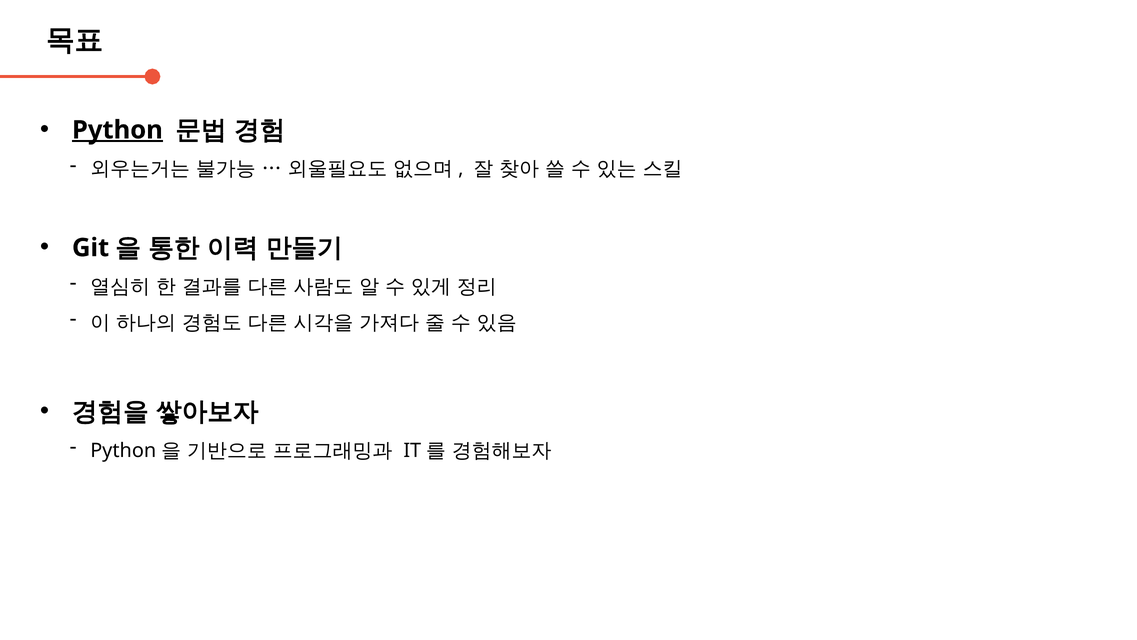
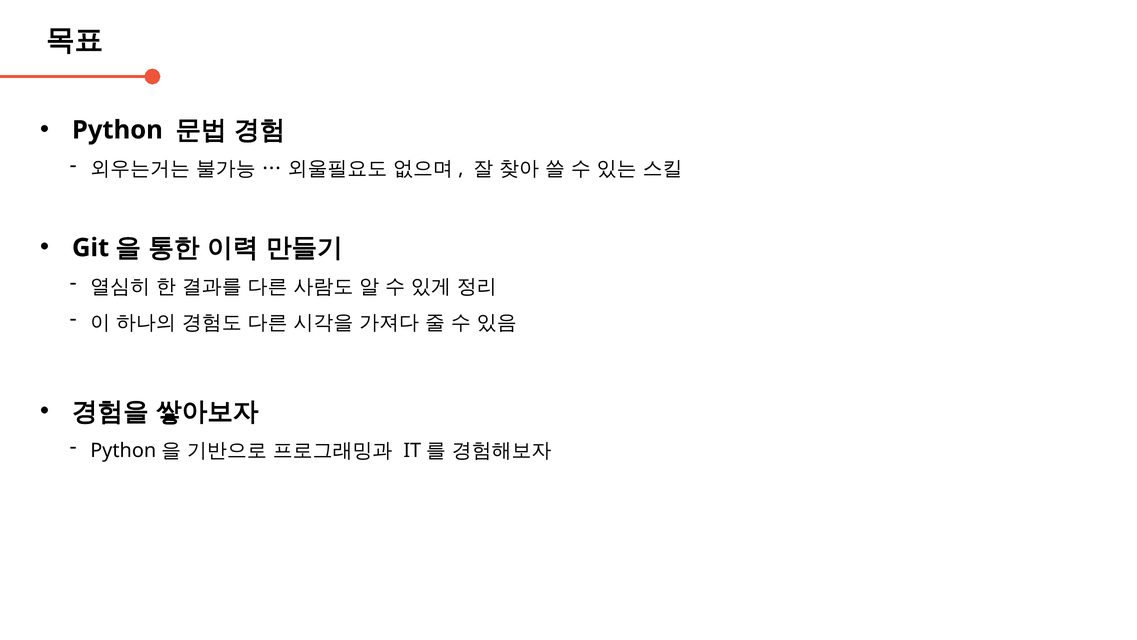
Python underline: present -> none (117, 130)
